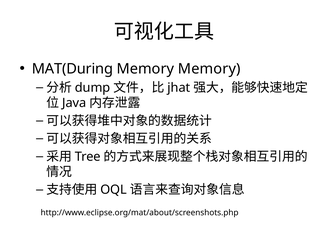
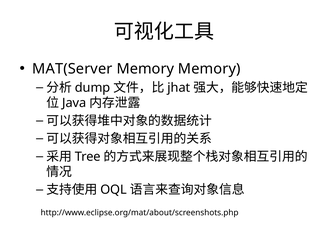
MAT(During: MAT(During -> MAT(Server (72, 69)
